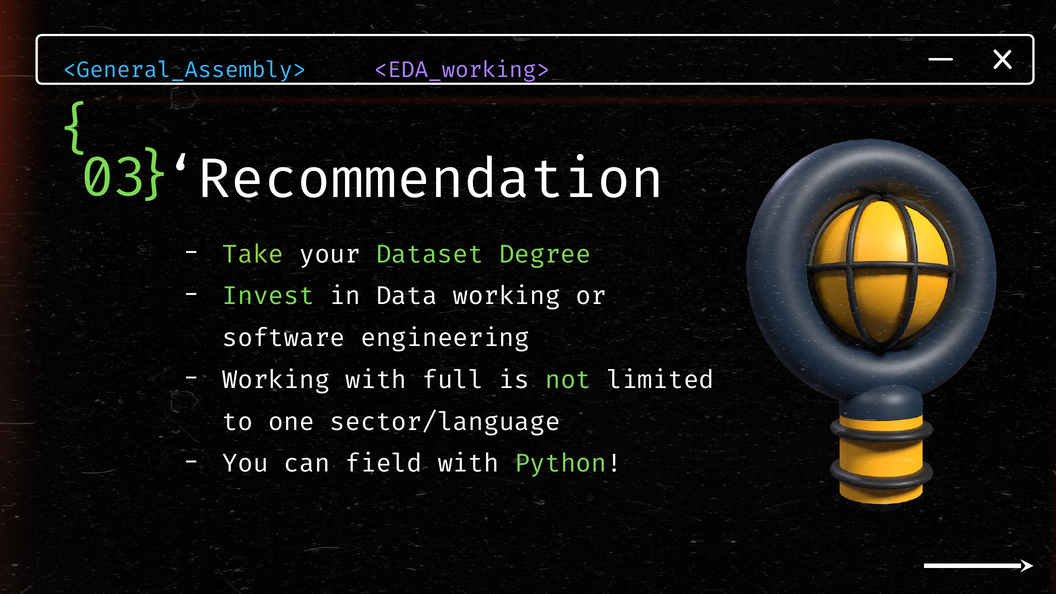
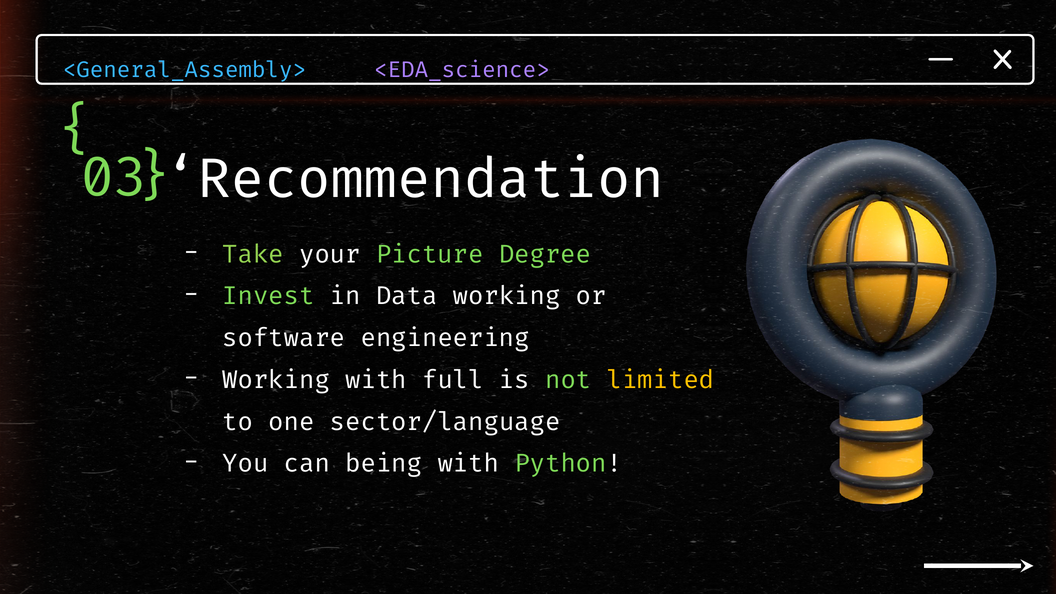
<EDA_working>: <EDA_working> -> <EDA_science> (462, 70)
Dataset: Dataset -> Picture (430, 254)
limited colour: white -> yellow (661, 380)
field: field -> being (384, 464)
